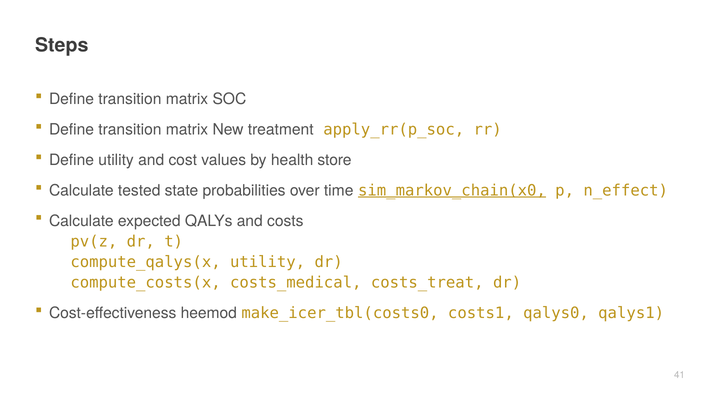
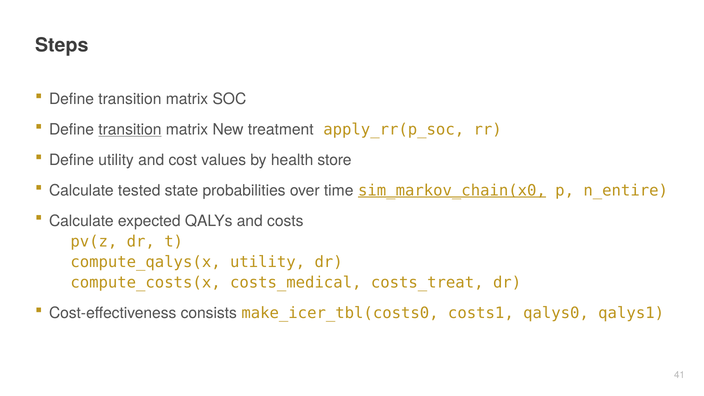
transition underline: none -> present (130, 130)
n_effect: n_effect -> n_entire (626, 190)
heemod: heemod -> consists (209, 313)
